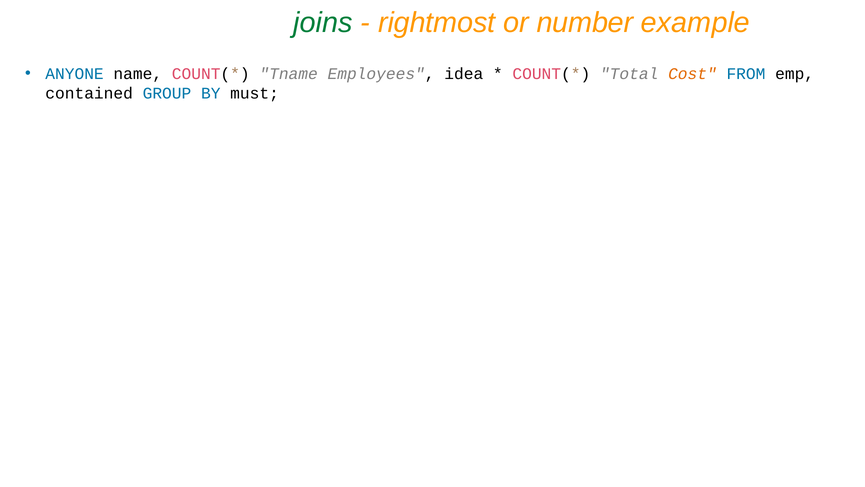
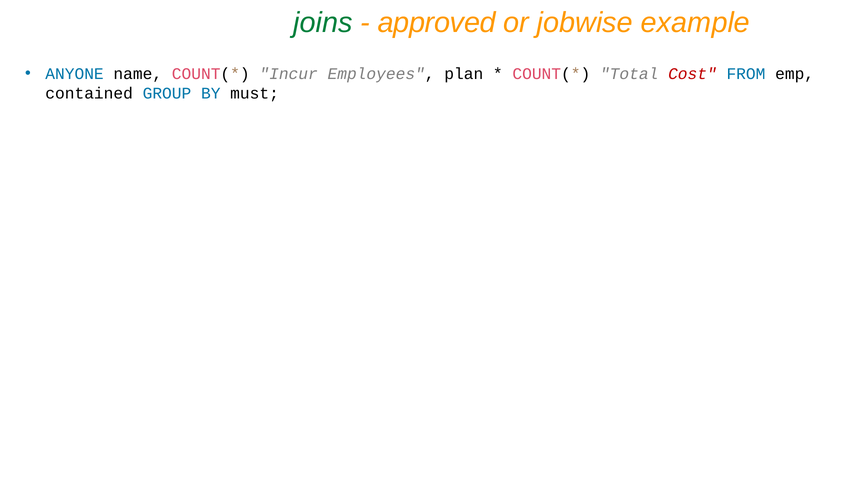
rightmost: rightmost -> approved (437, 23)
number: number -> jobwise (585, 23)
Tname: Tname -> Incur (289, 74)
idea: idea -> plan (464, 74)
Cost colour: orange -> red (692, 74)
